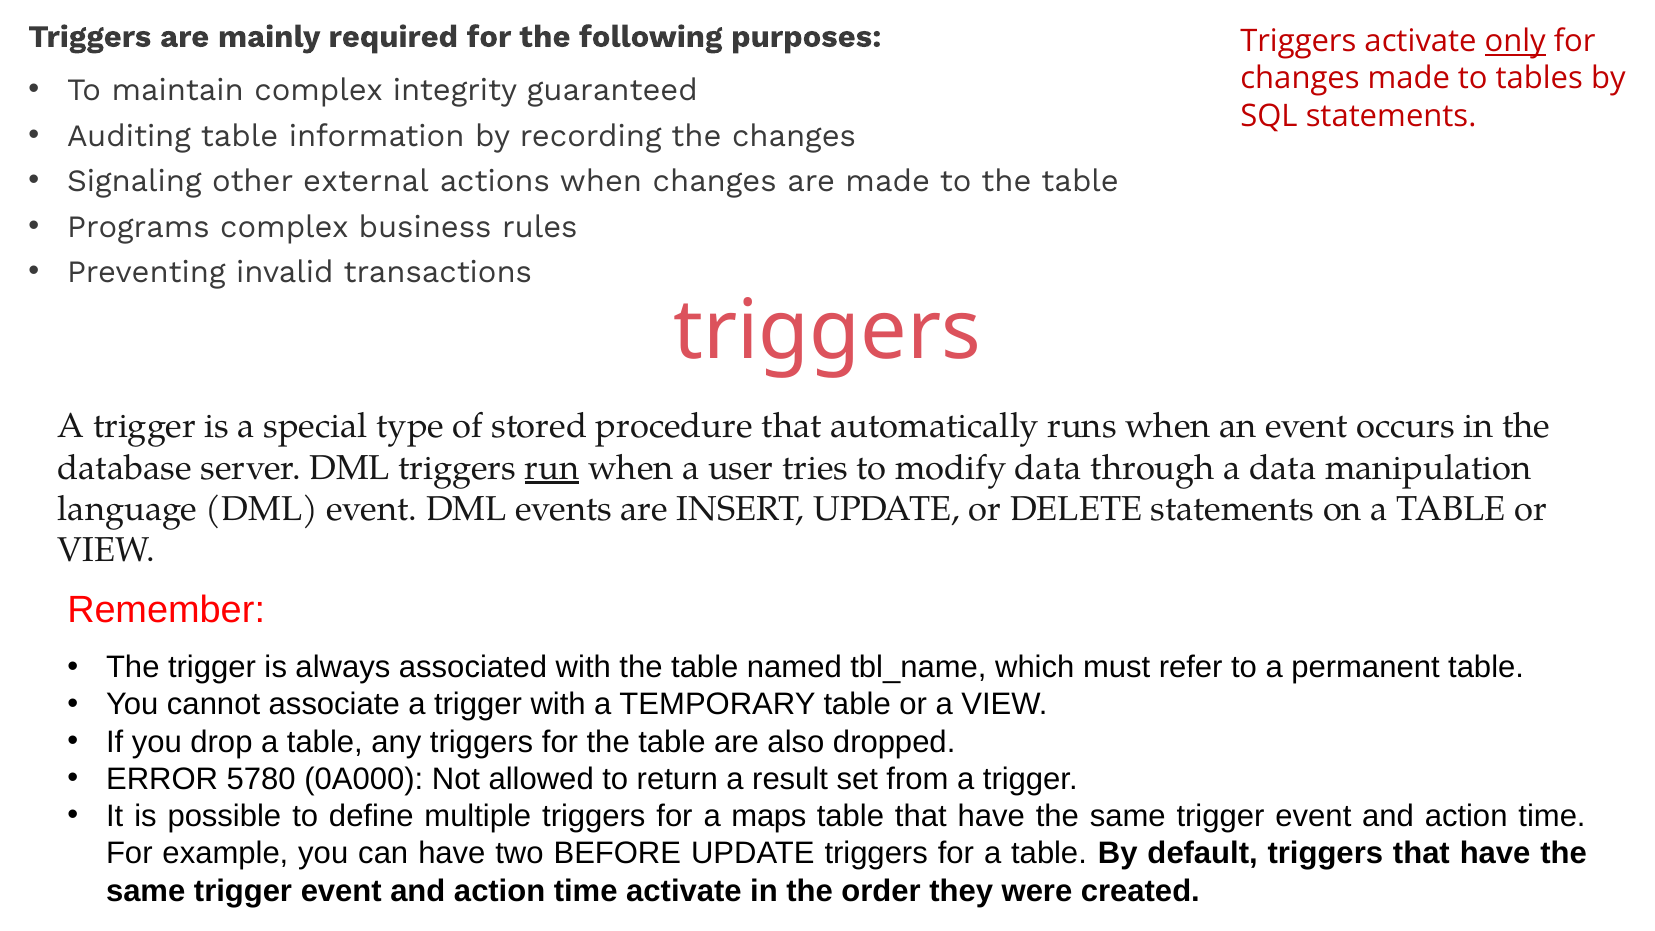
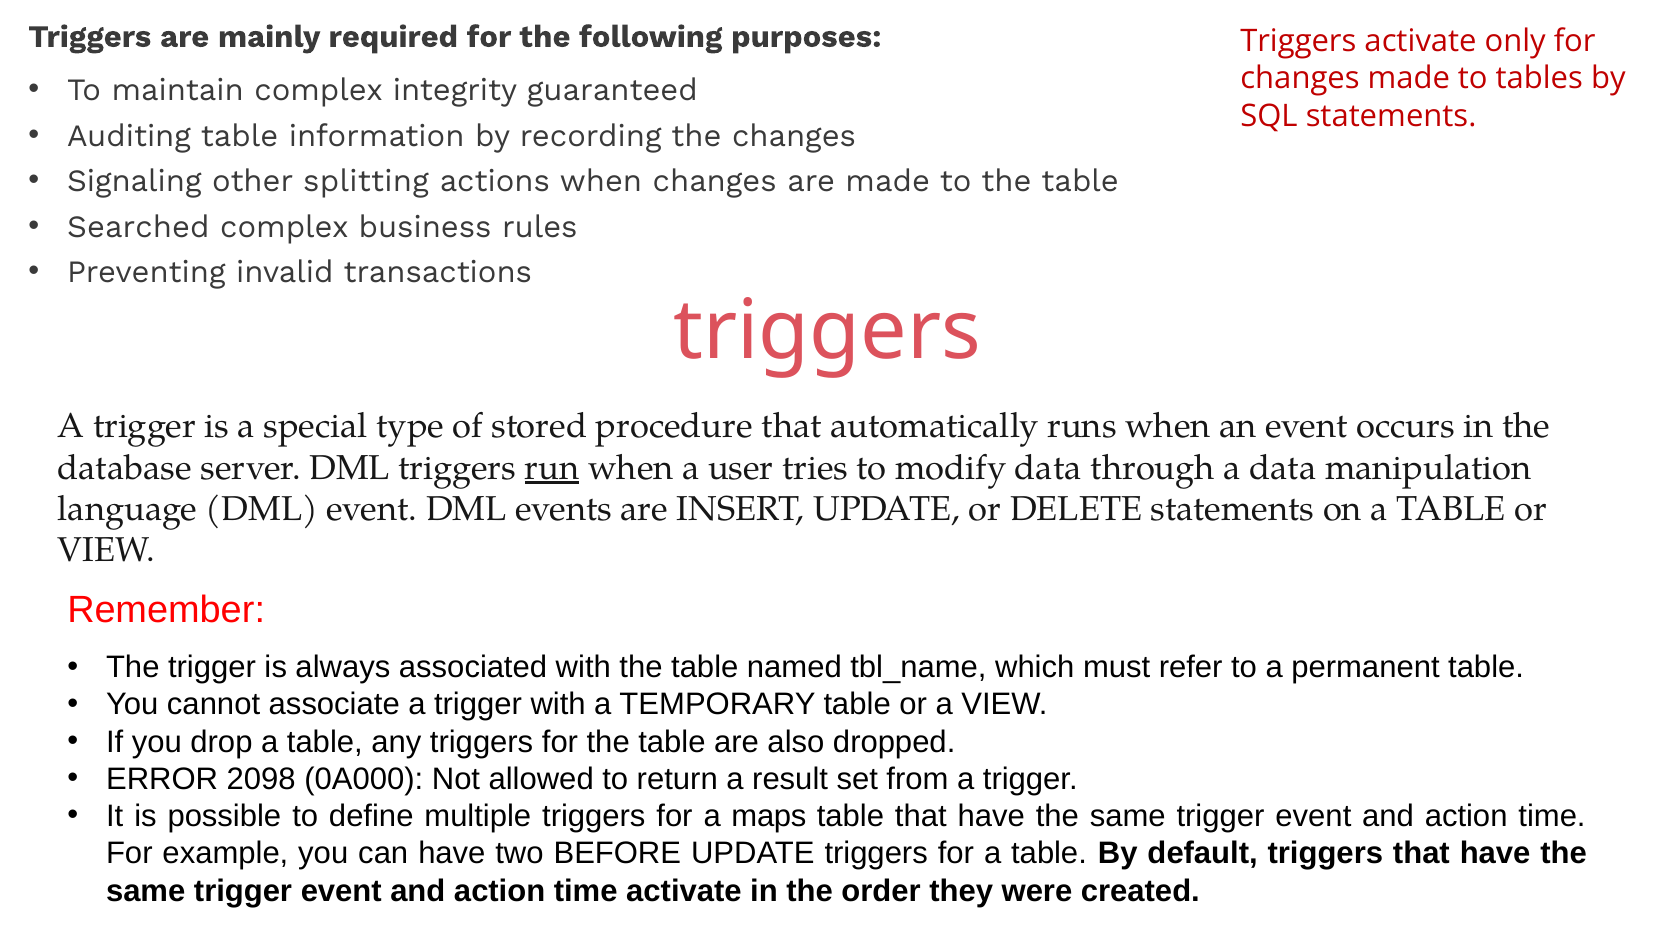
only underline: present -> none (1515, 41)
external: external -> splitting (366, 181)
Programs: Programs -> Searched (138, 227)
5780: 5780 -> 2098 (261, 779)
